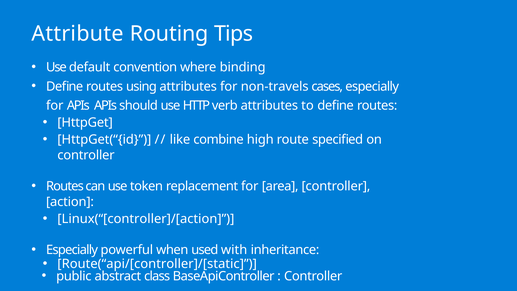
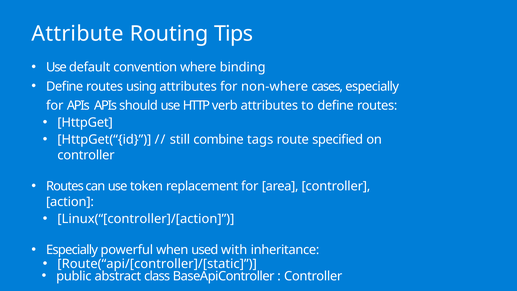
non-travels: non-travels -> non-where (275, 86)
like: like -> still (180, 140)
high: high -> tags (260, 140)
